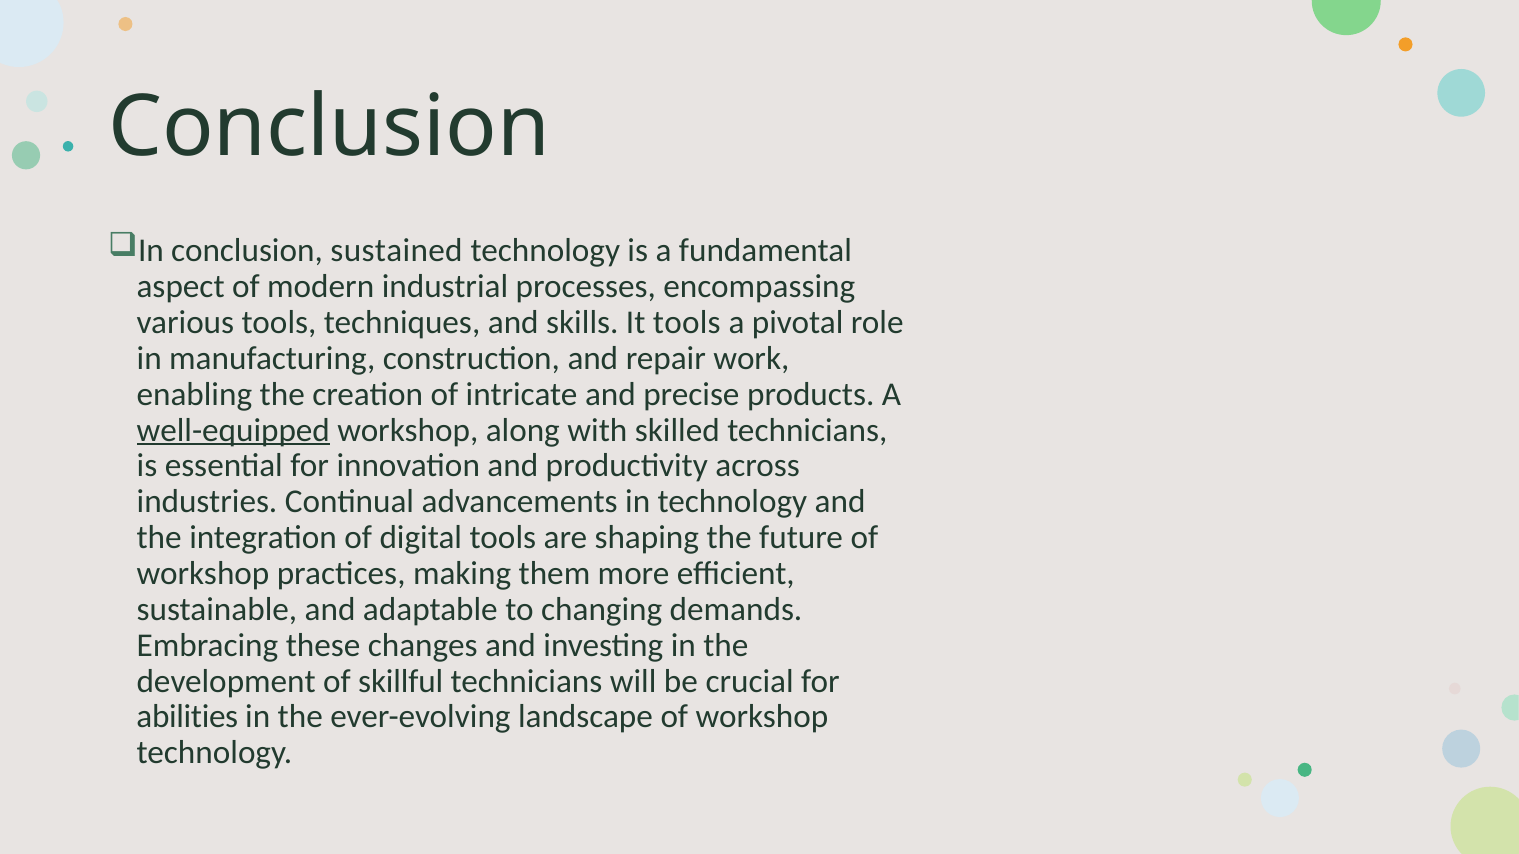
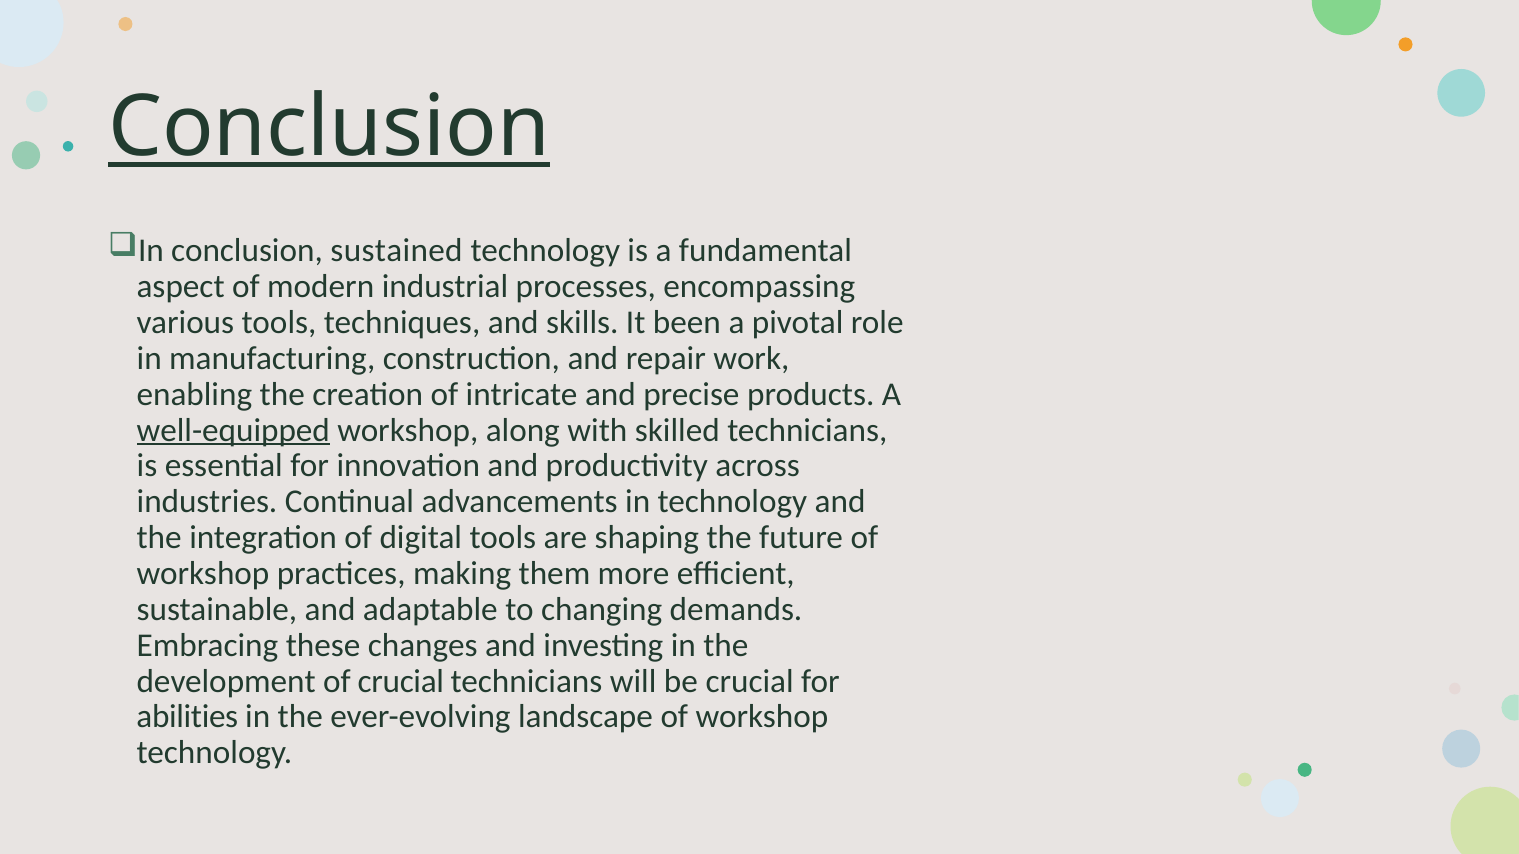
Conclusion underline: none -> present (329, 128)
It tools: tools -> been (687, 323)
of skillful: skillful -> crucial (401, 681)
